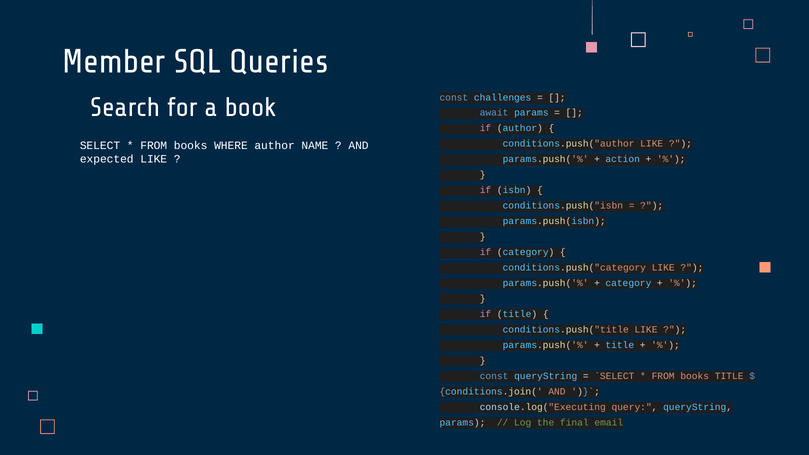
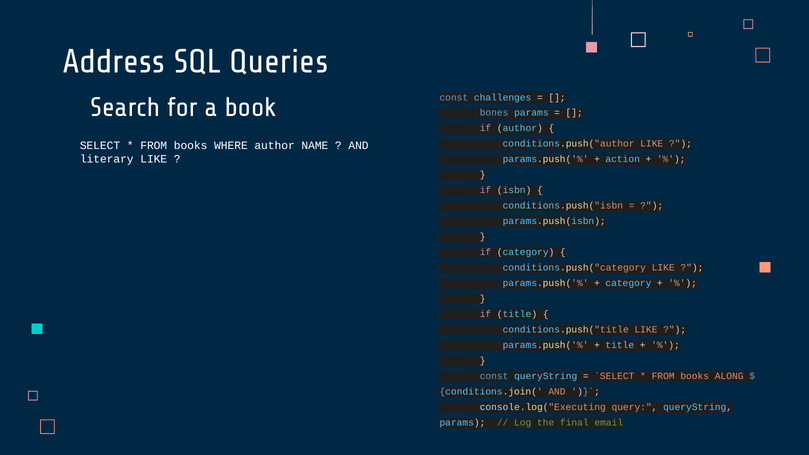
Member: Member -> Address (114, 62)
await: await -> bones (494, 113)
expected: expected -> literary (107, 159)
books TITLE: TITLE -> ALONG (729, 376)
